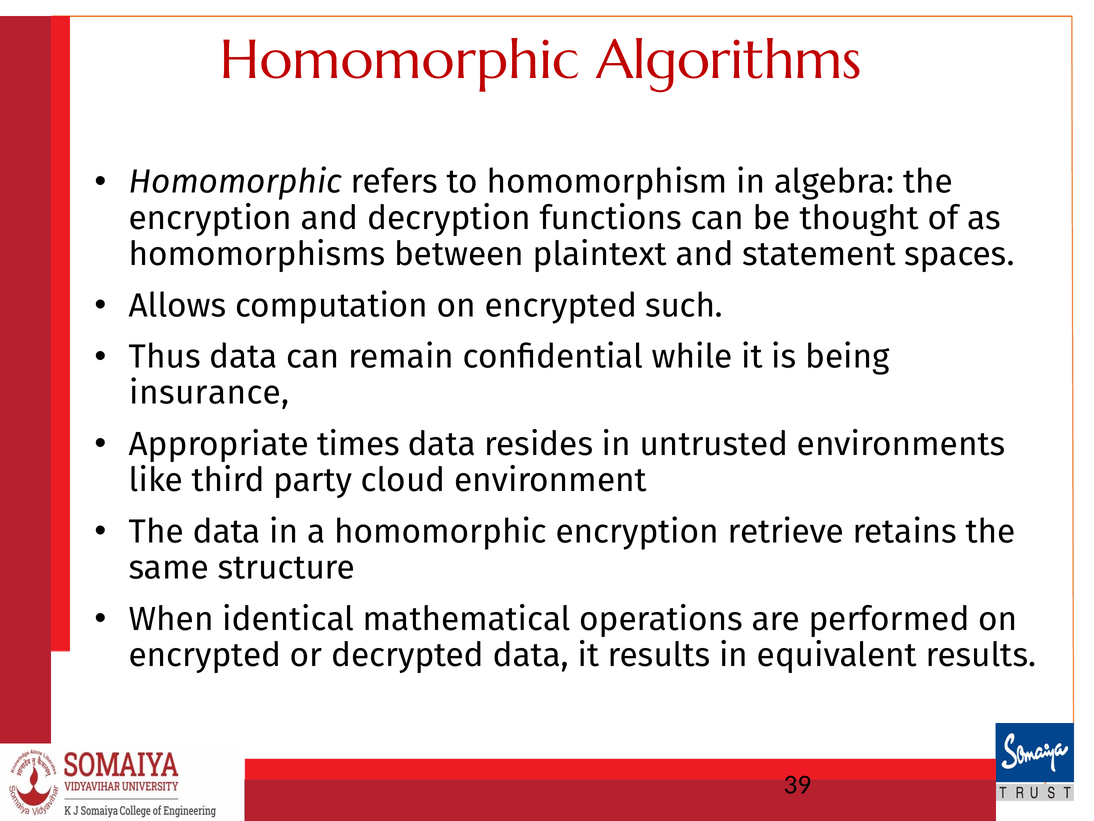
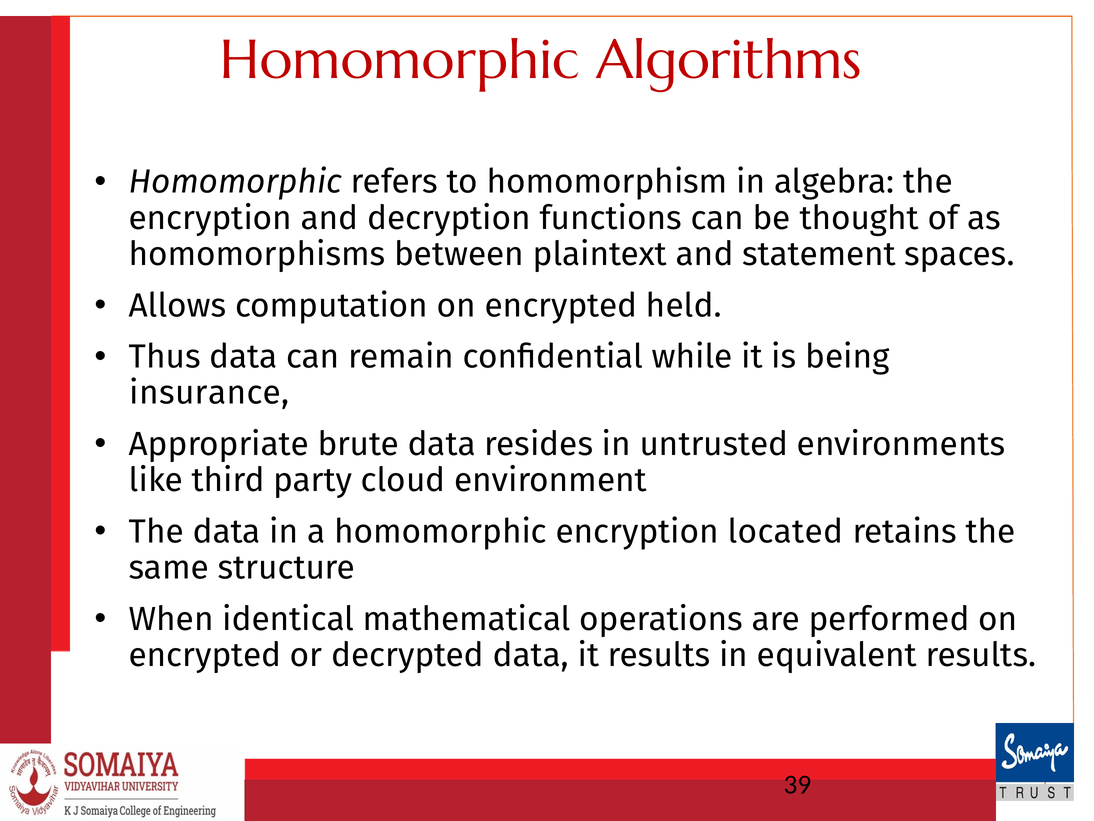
such: such -> held (684, 305)
times: times -> brute (358, 444)
retrieve: retrieve -> located (786, 531)
